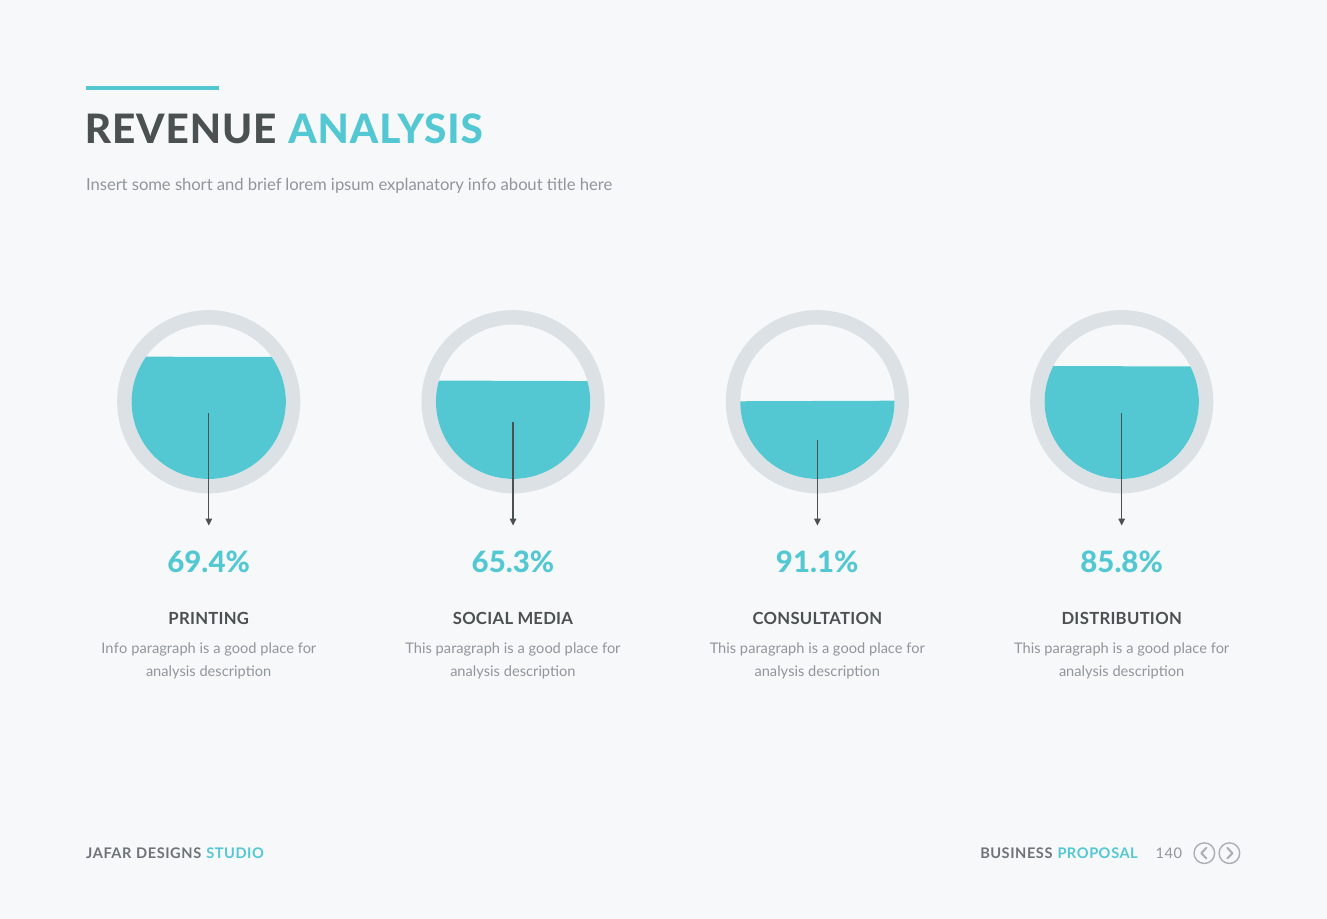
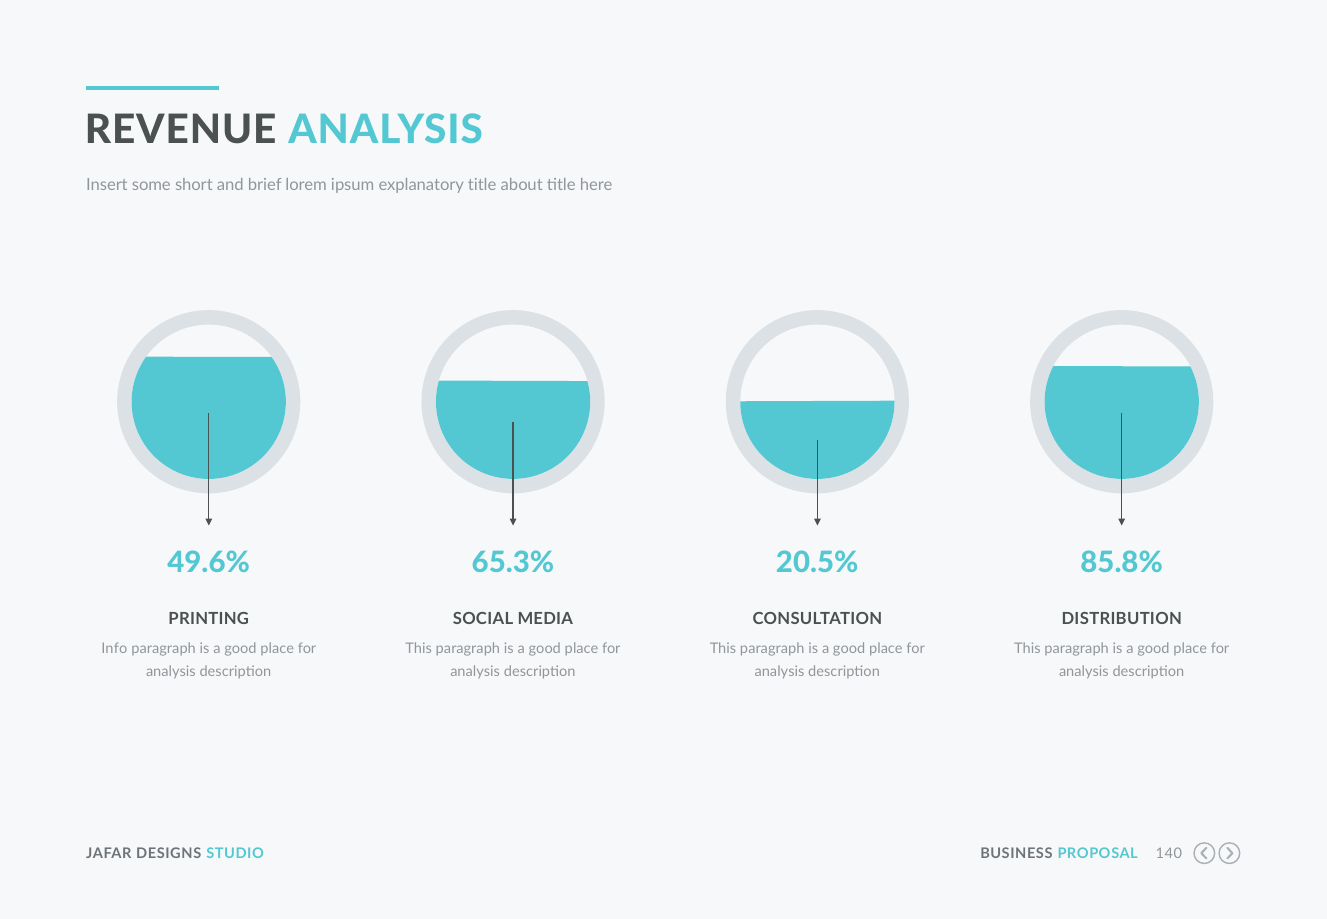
explanatory info: info -> title (482, 185)
69.4%: 69.4% -> 49.6% (209, 563)
91.1%: 91.1% -> 20.5% (817, 563)
